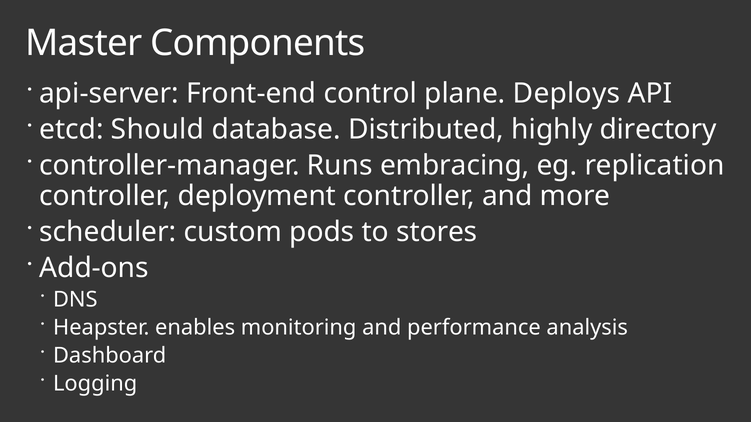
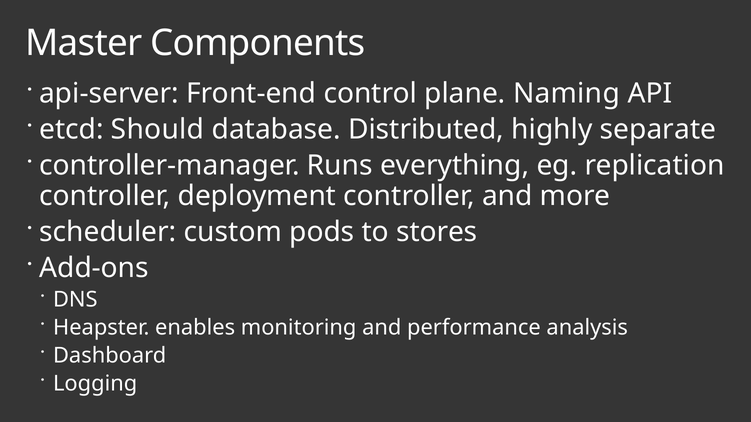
Deploys: Deploys -> Naming (566, 94)
directory: directory -> separate (658, 130)
embracing: embracing -> everything (455, 166)
